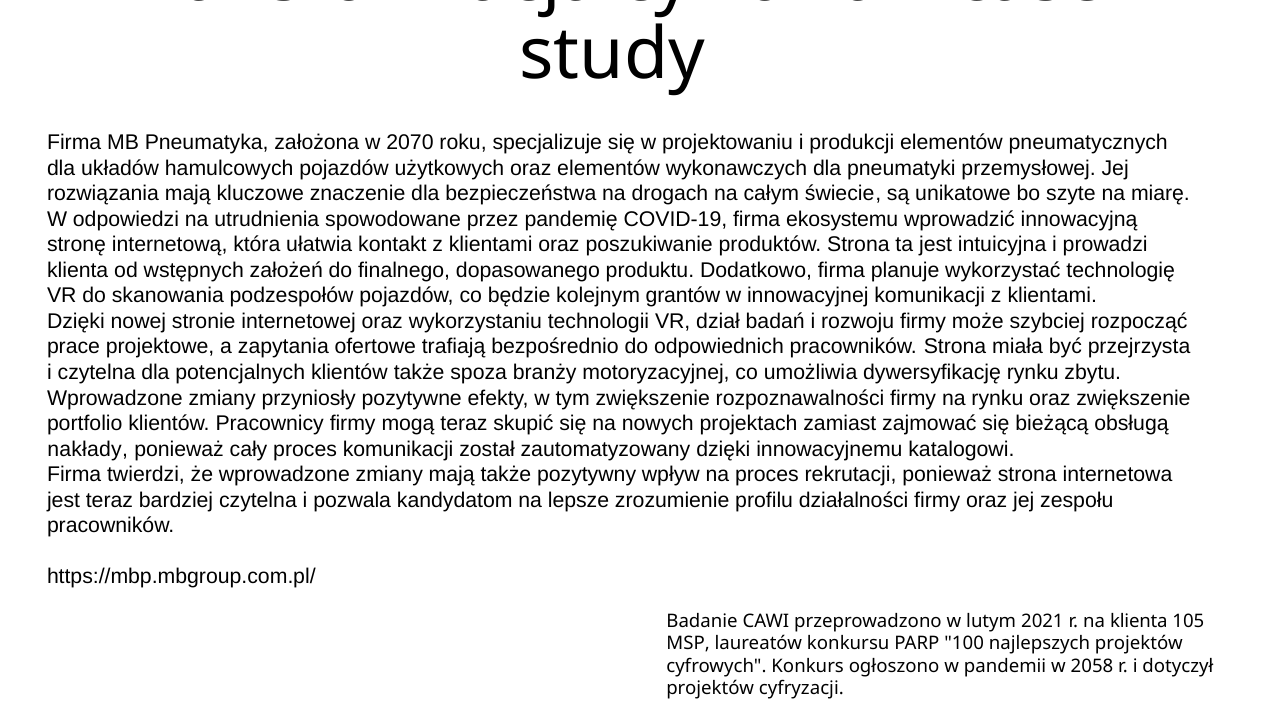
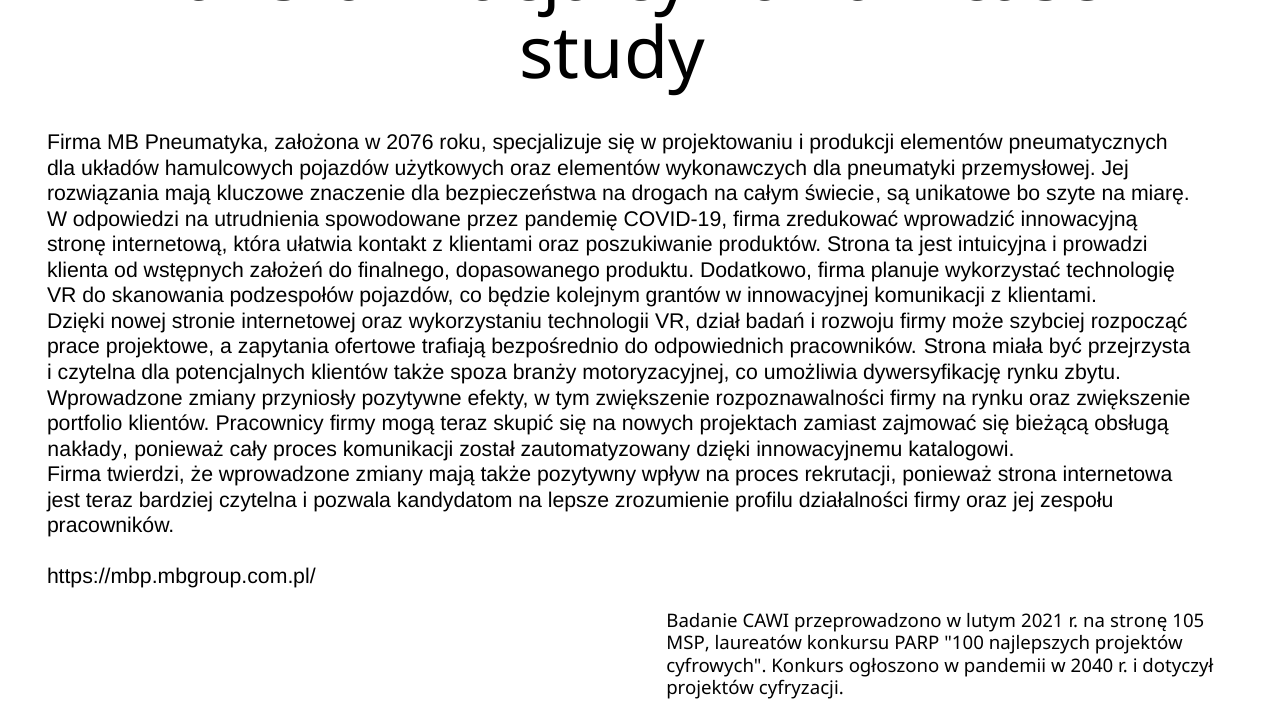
2070: 2070 -> 2076 (410, 143)
ekosystemu: ekosystemu -> zredukować (842, 219)
na klienta: klienta -> stronę (1139, 621)
2058: 2058 -> 2040 (1092, 666)
